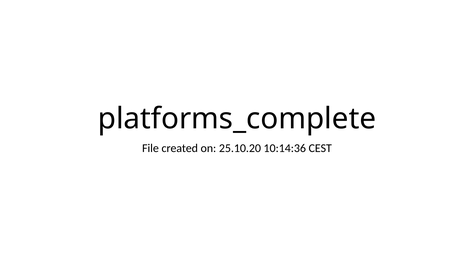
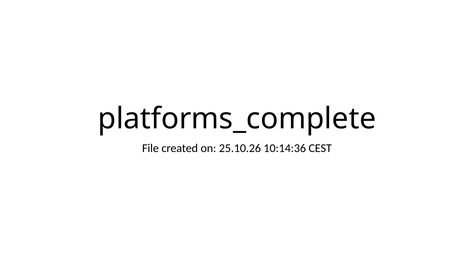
25.10.20: 25.10.20 -> 25.10.26 (240, 148)
